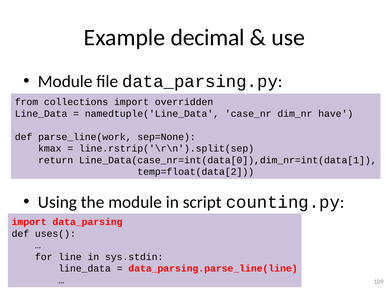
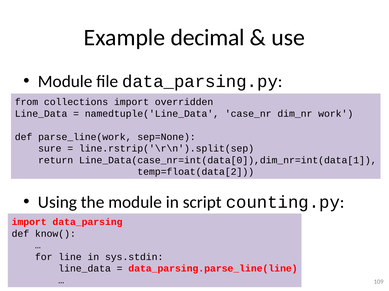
have: have -> work (336, 114)
kmax: kmax -> sure (50, 149)
uses(: uses( -> know( (55, 234)
